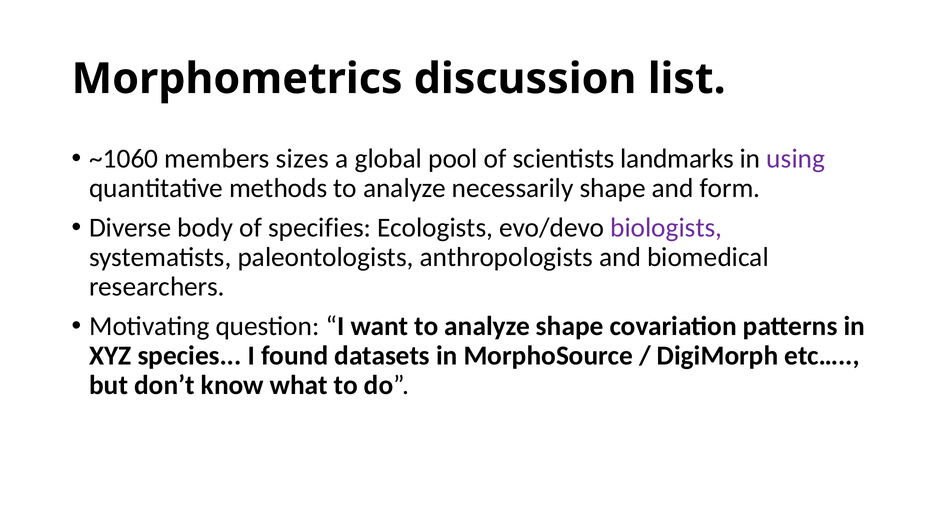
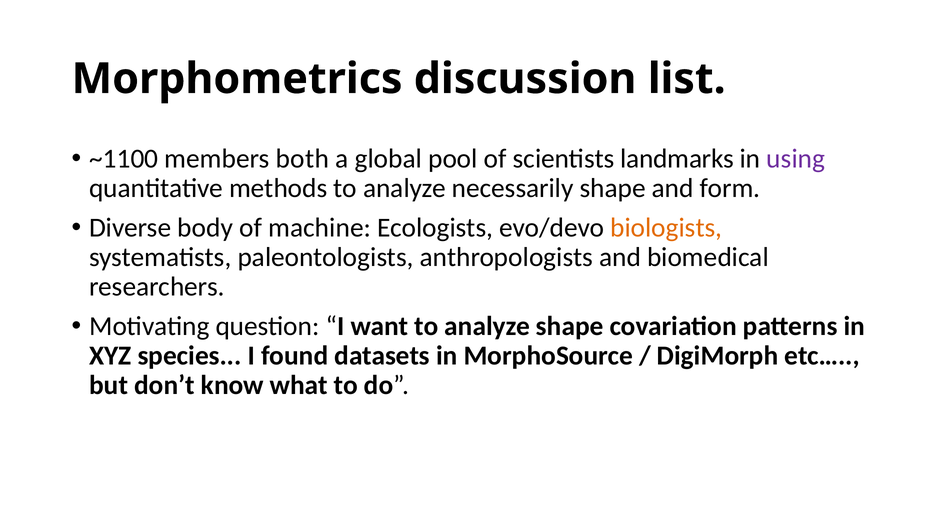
~1060: ~1060 -> ~1100 (124, 159)
sizes: sizes -> both (302, 159)
specifies: specifies -> machine (320, 228)
biologists colour: purple -> orange (666, 228)
